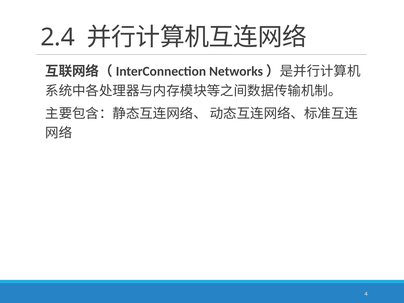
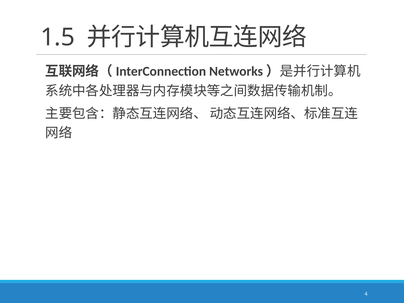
2.4: 2.4 -> 1.5 (58, 38)
